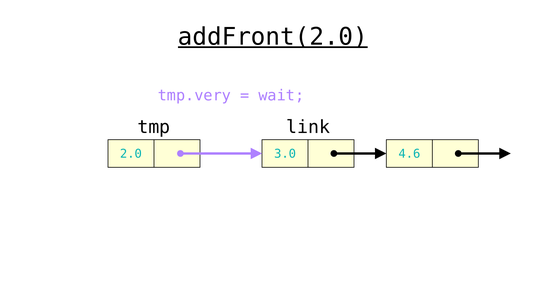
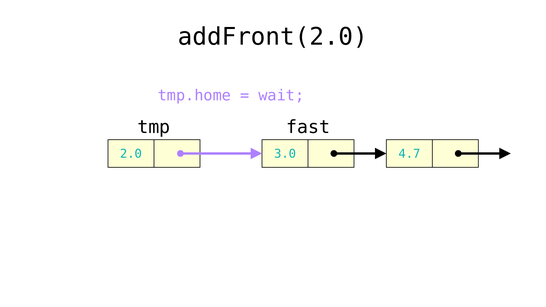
addFront(2.0 underline: present -> none (273, 37)
tmp.very: tmp.very -> tmp.home (194, 95)
link: link -> fast (308, 127)
4.6: 4.6 -> 4.7 (409, 154)
